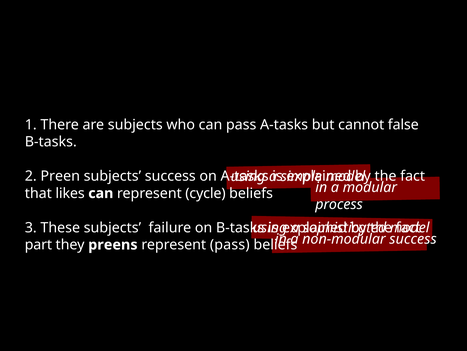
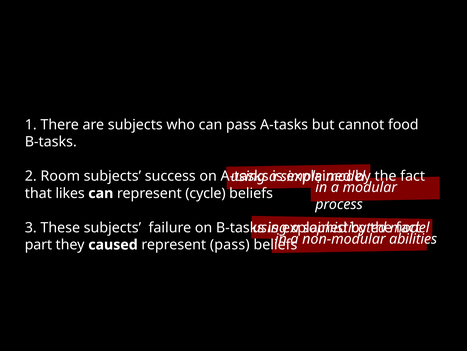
false: false -> food (403, 124)
Preen: Preen -> Room (60, 176)
non-modular success: success -> abilities (413, 239)
preens: preens -> caused (113, 244)
